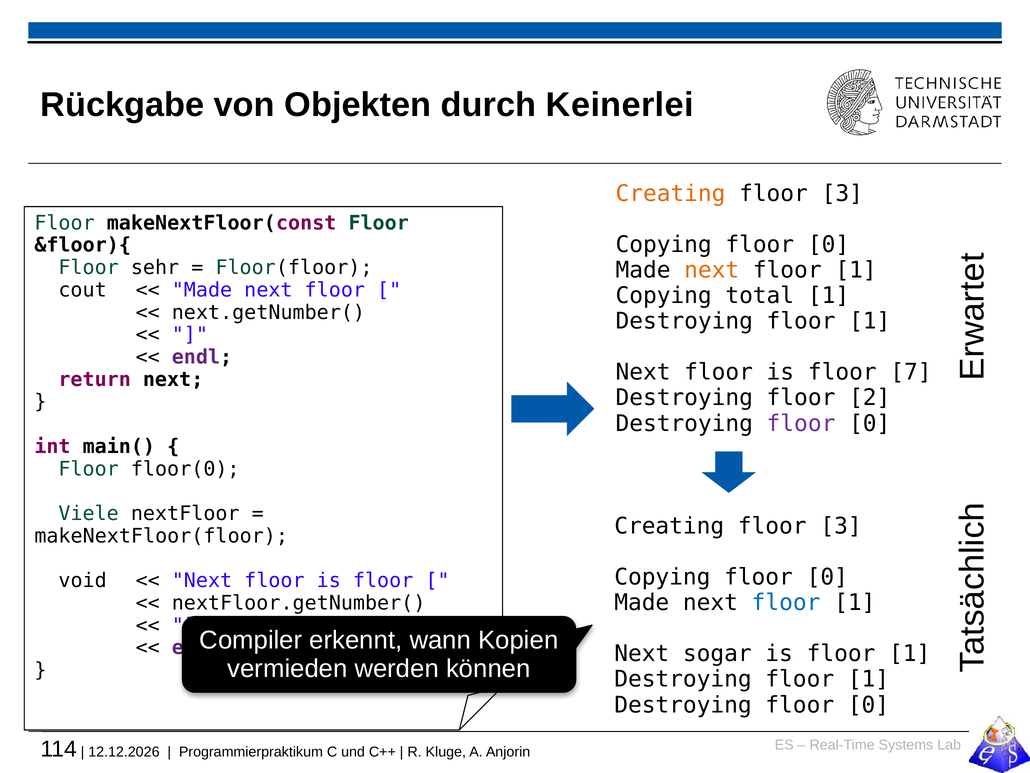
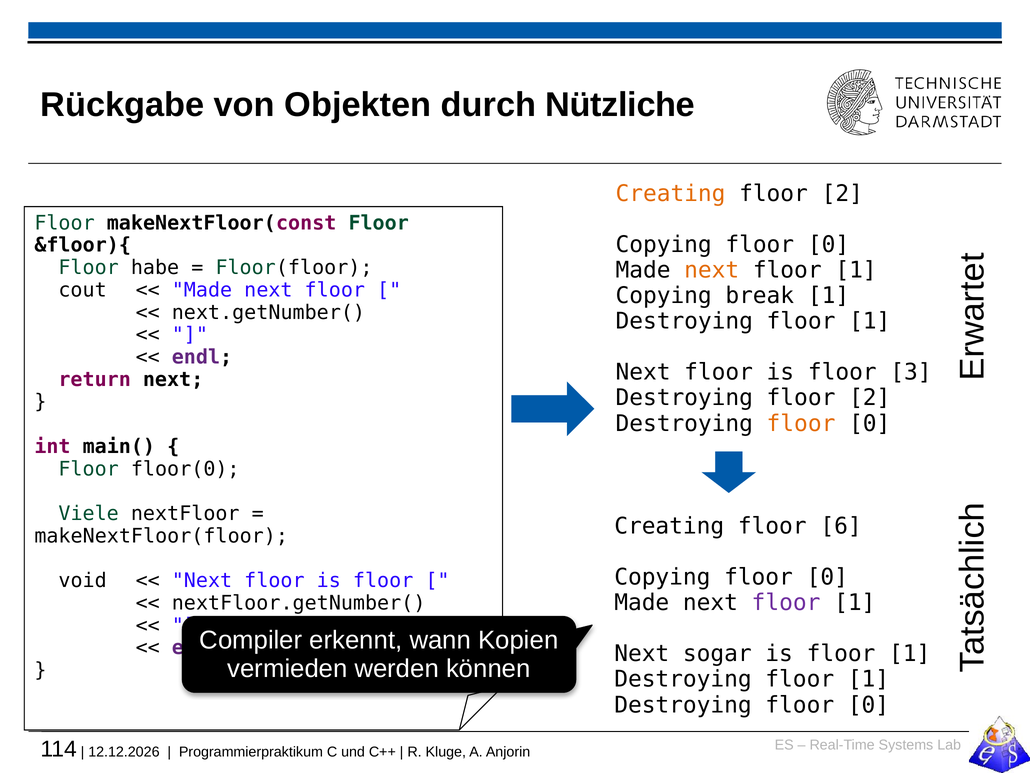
Keinerlei: Keinerlei -> Nützliche (620, 105)
3: 3 -> 2 (842, 193)
sehr: sehr -> habe (155, 268)
total: total -> break (760, 295)
7: 7 -> 3 (911, 372)
floor colour: purple -> orange (801, 423)
3: 3 -> 6 (841, 526)
floor colour: blue -> purple (786, 602)
